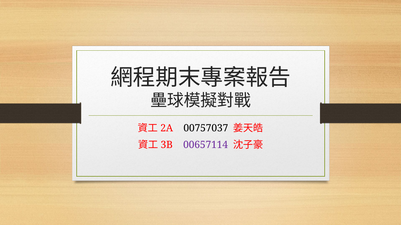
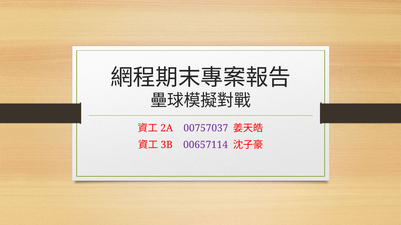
00757037 colour: black -> purple (206, 129)
